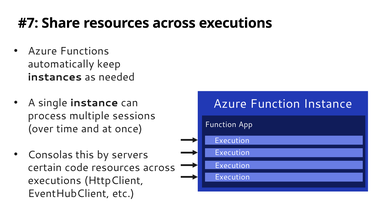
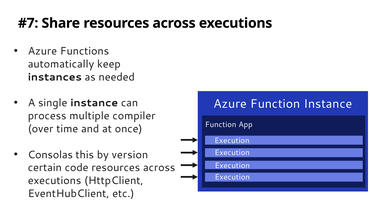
sessions: sessions -> compiler (134, 116)
servers: servers -> version (130, 155)
